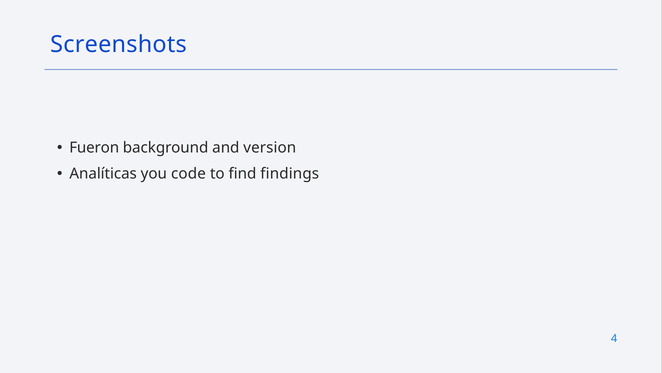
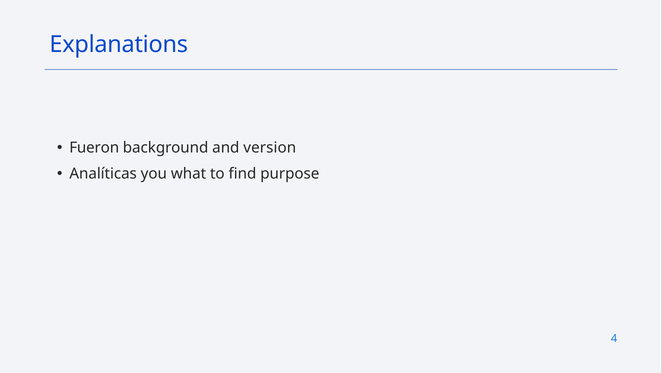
Screenshots: Screenshots -> Explanations (119, 44)
code: code -> what (189, 173)
findings: findings -> purpose (290, 173)
